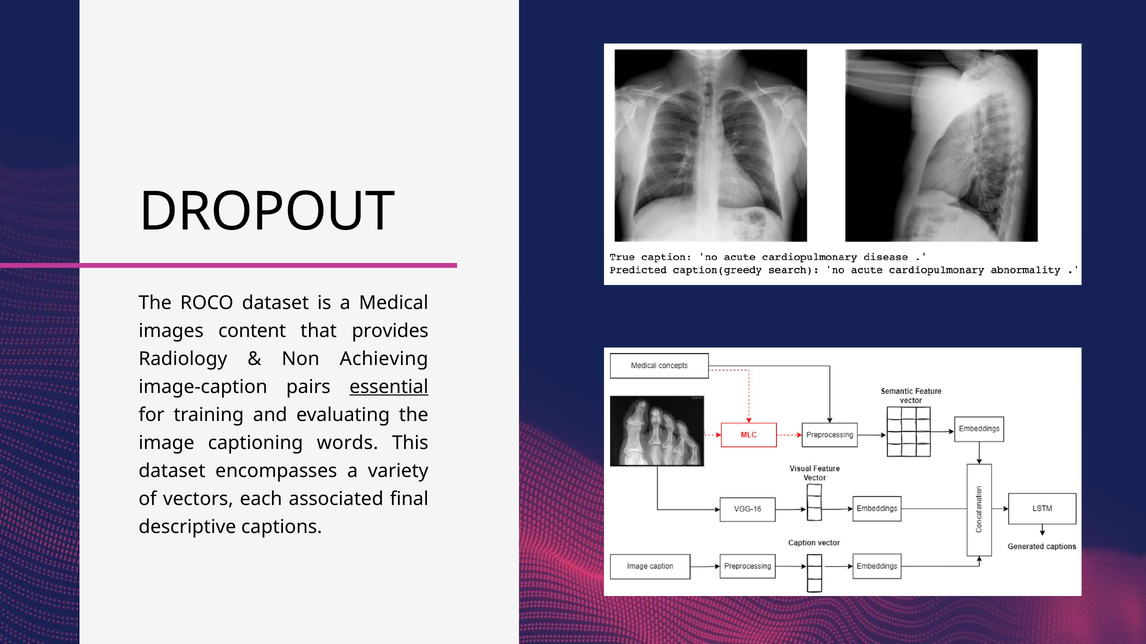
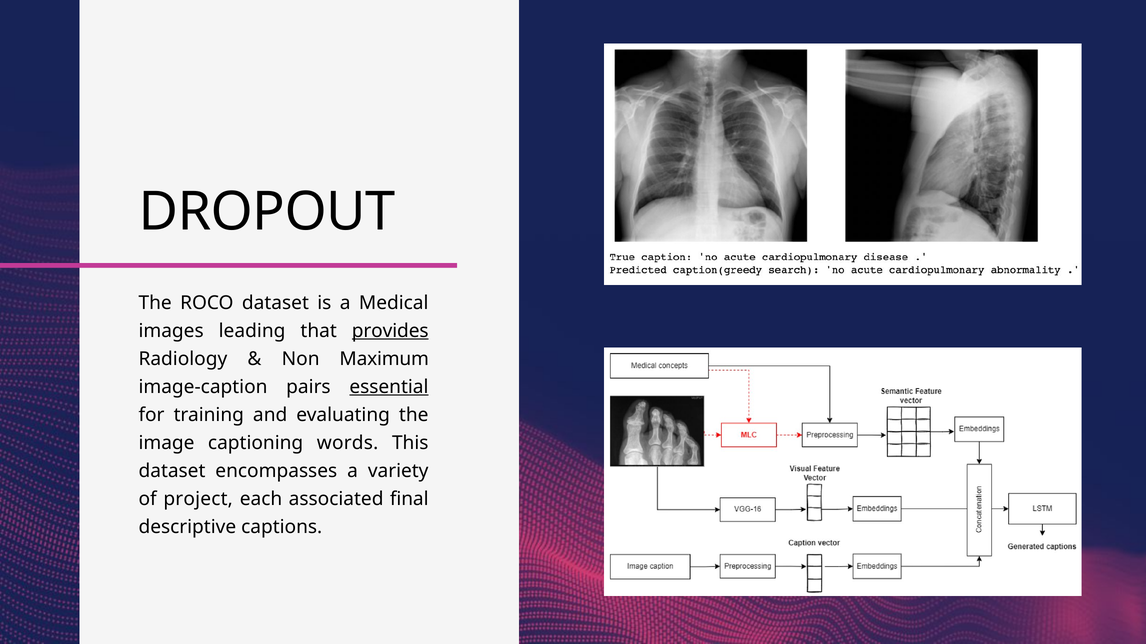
content: content -> leading (252, 331)
provides underline: none -> present (390, 331)
Achieving: Achieving -> Maximum (384, 359)
vectors: vectors -> project (198, 500)
